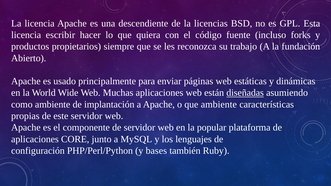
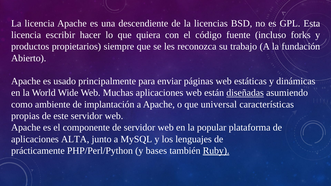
que ambiente: ambiente -> universal (219, 104)
CORE: CORE -> ALTA (75, 139)
configuración: configuración -> prácticamente (38, 151)
Ruby underline: none -> present (216, 151)
